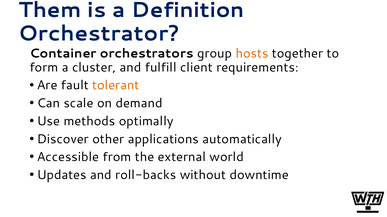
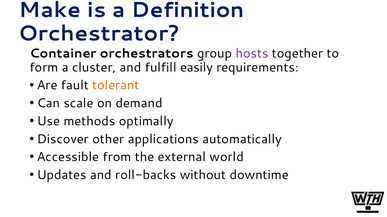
Them: Them -> Make (50, 10)
hosts colour: orange -> purple (252, 54)
client: client -> easily (196, 68)
